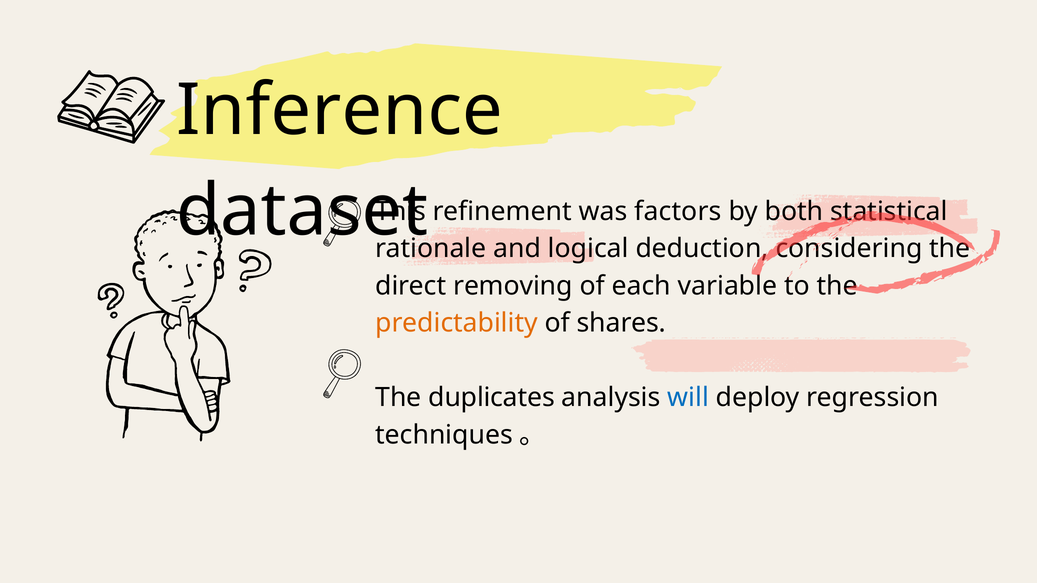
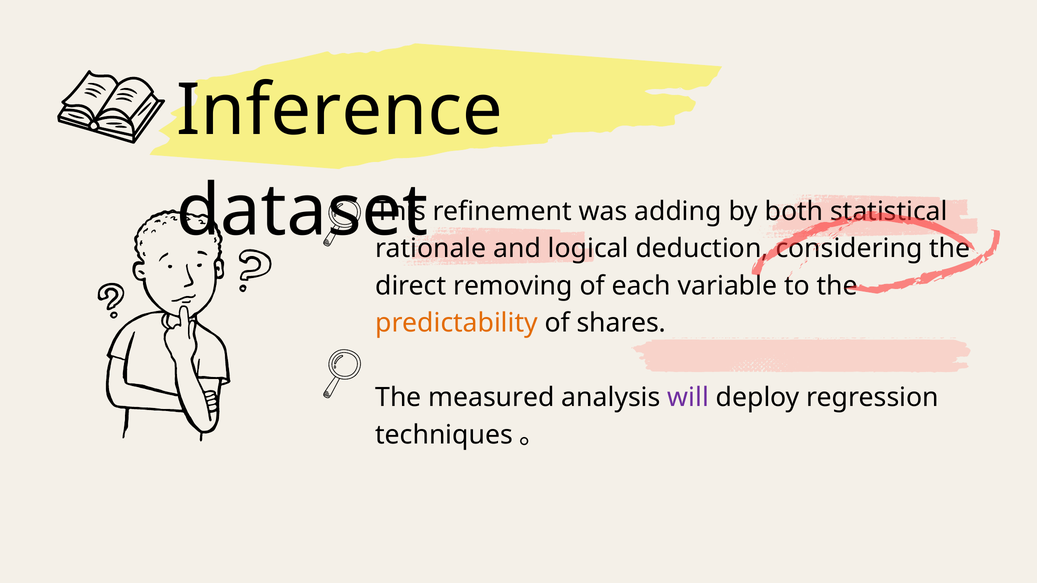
factors: factors -> adding (678, 211)
duplicates: duplicates -> measured (491, 398)
will colour: blue -> purple (688, 398)
